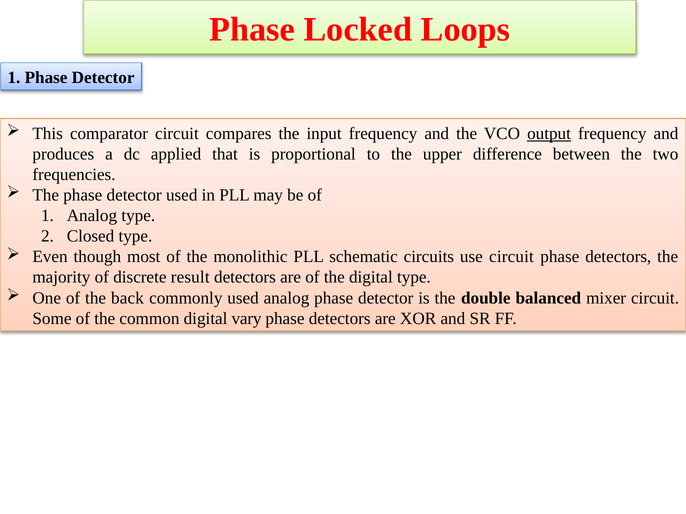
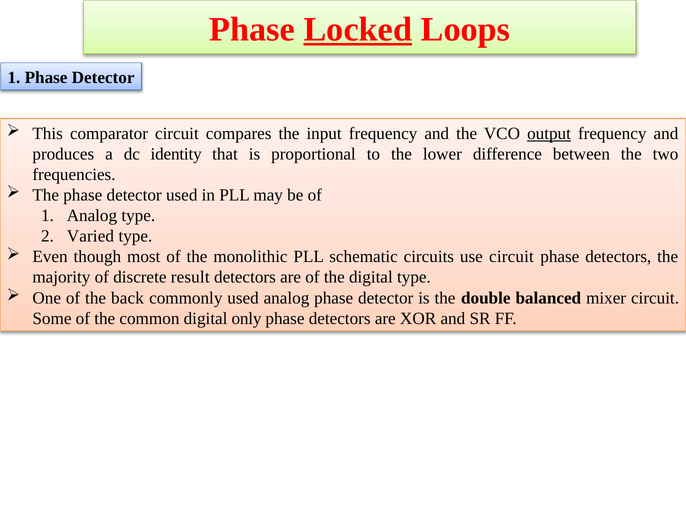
Locked underline: none -> present (358, 30)
applied: applied -> identity (176, 154)
upper: upper -> lower (442, 154)
Closed: Closed -> Varied (90, 236)
vary: vary -> only (247, 319)
